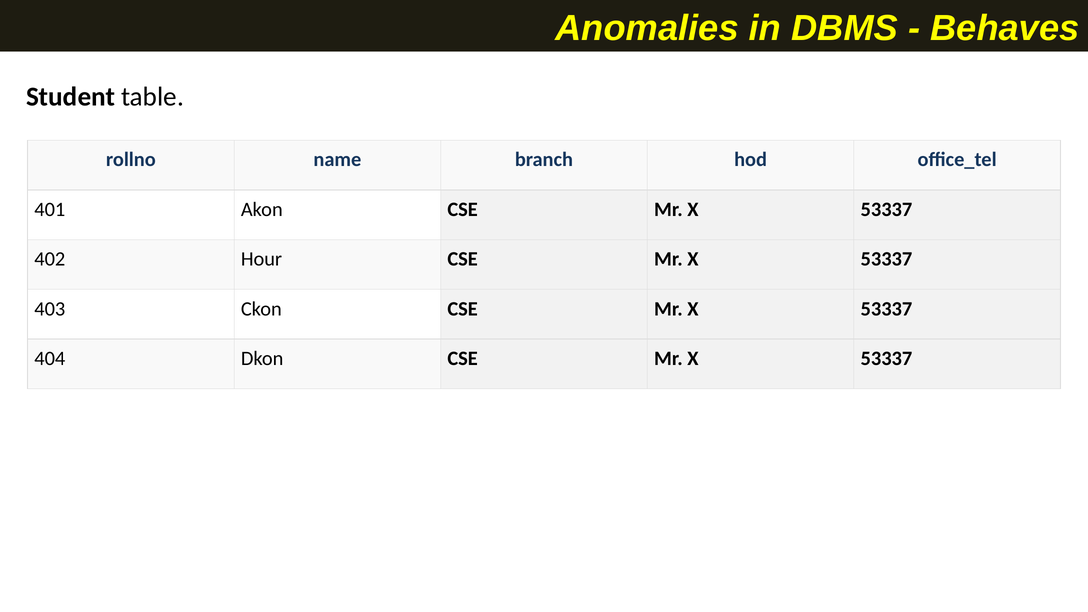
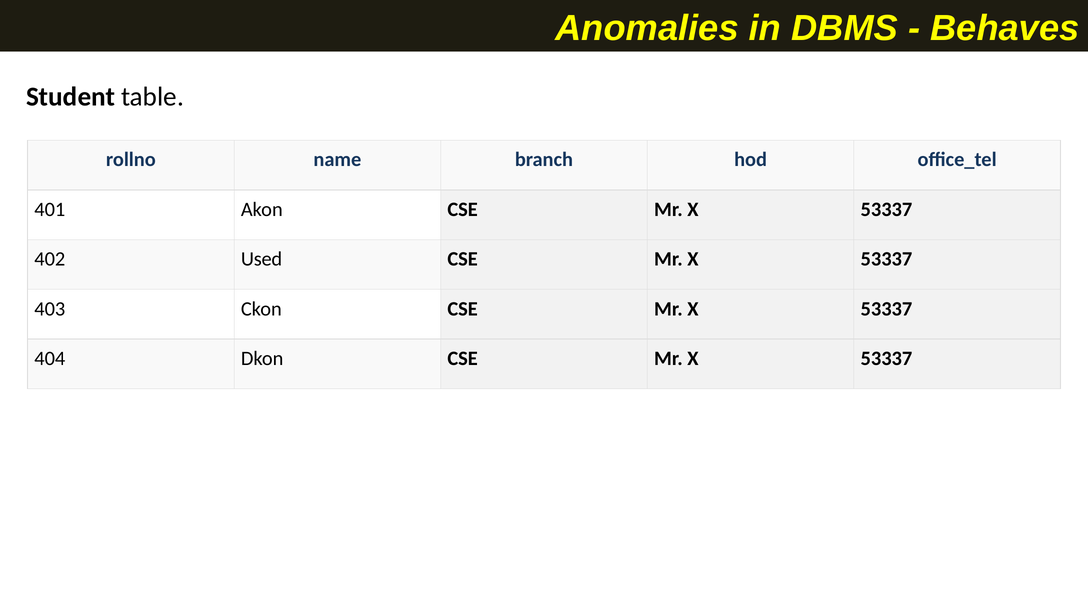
Hour: Hour -> Used (262, 259)
